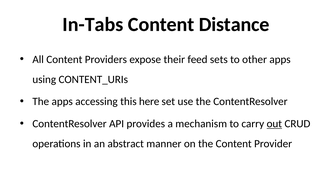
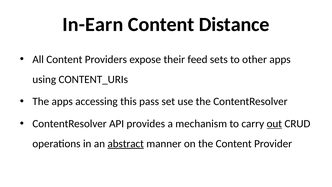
In-Tabs: In-Tabs -> In-Earn (93, 24)
here: here -> pass (149, 101)
abstract underline: none -> present (126, 144)
